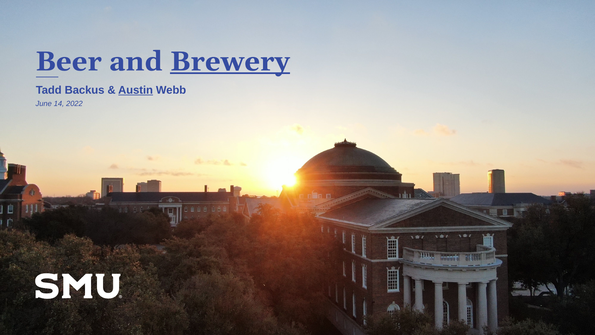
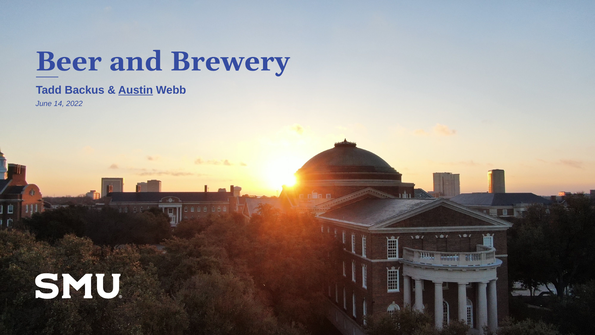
Brewery underline: present -> none (230, 61)
